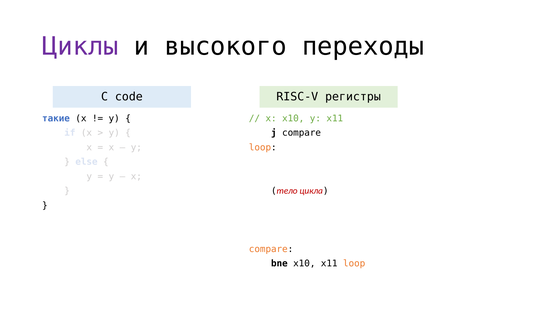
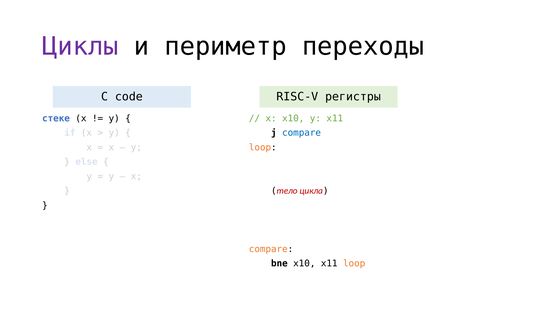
высокого: высокого -> периметр (226, 47)
такие: такие -> стеке (56, 119)
compare colour: black -> blue (302, 133)
